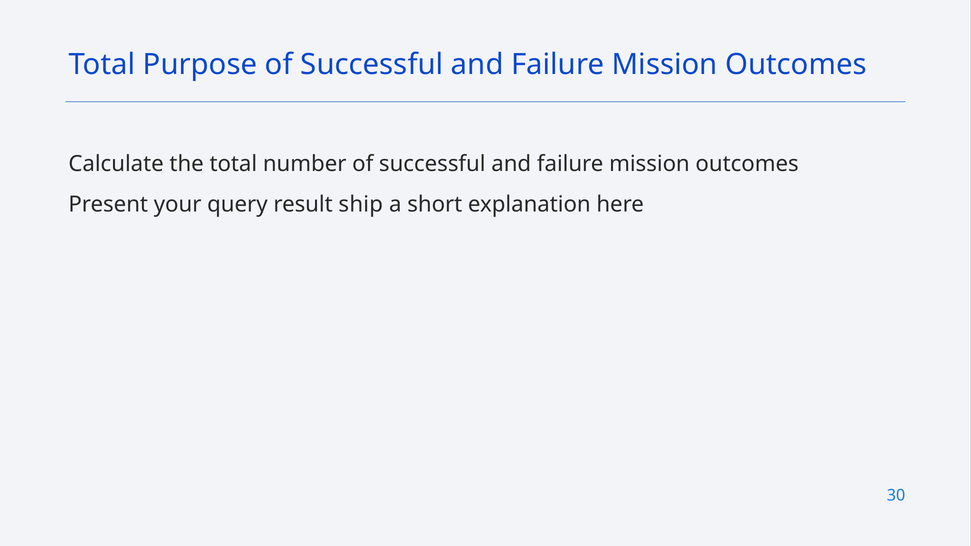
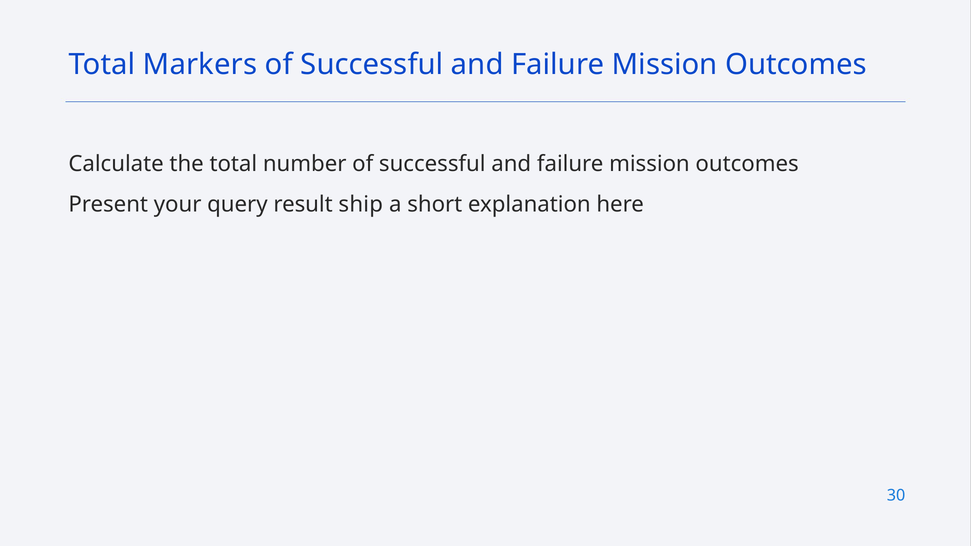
Purpose: Purpose -> Markers (200, 65)
